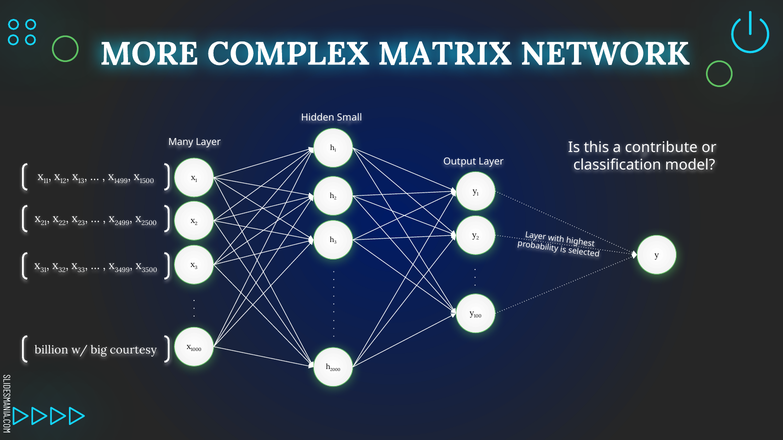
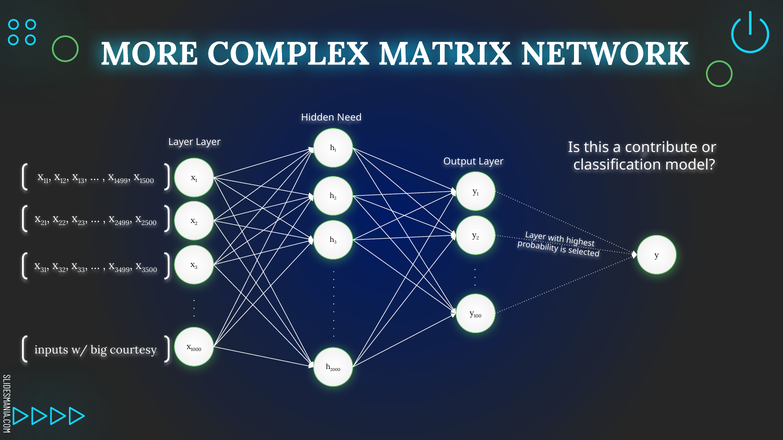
Small: Small -> Need (349, 118)
Many: Many -> Layer (181, 142)
billion: billion -> inputs (51, 350)
